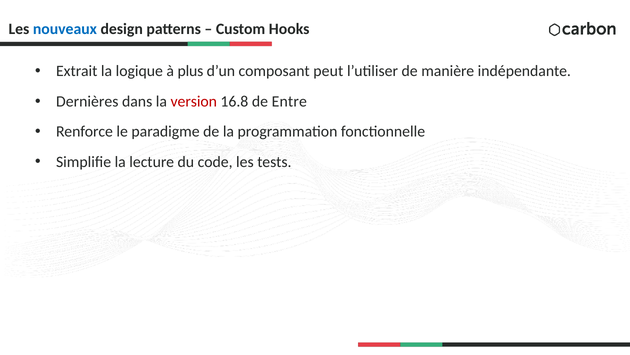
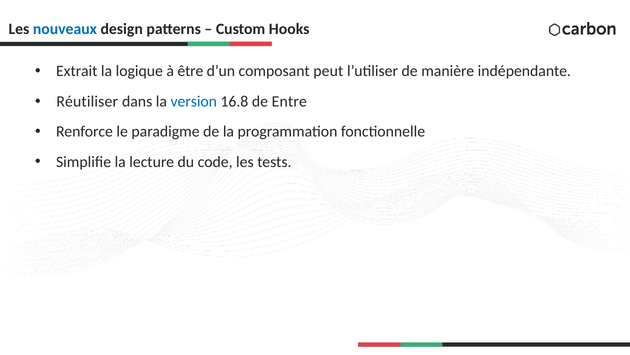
plus: plus -> être (190, 71)
Dernières: Dernières -> Réutiliser (87, 101)
version colour: red -> blue (194, 101)
